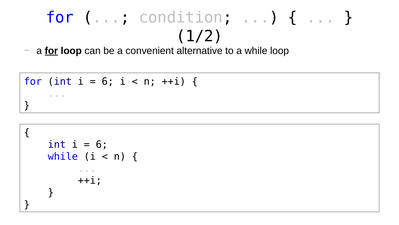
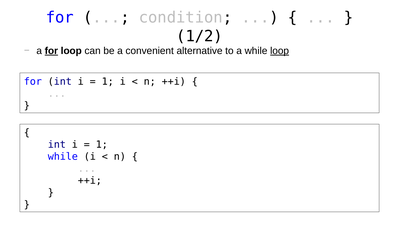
loop underline: none -> present (280, 51)
6: 6 -> 1 (108, 81)
6: 6 -> 1 (102, 144)
